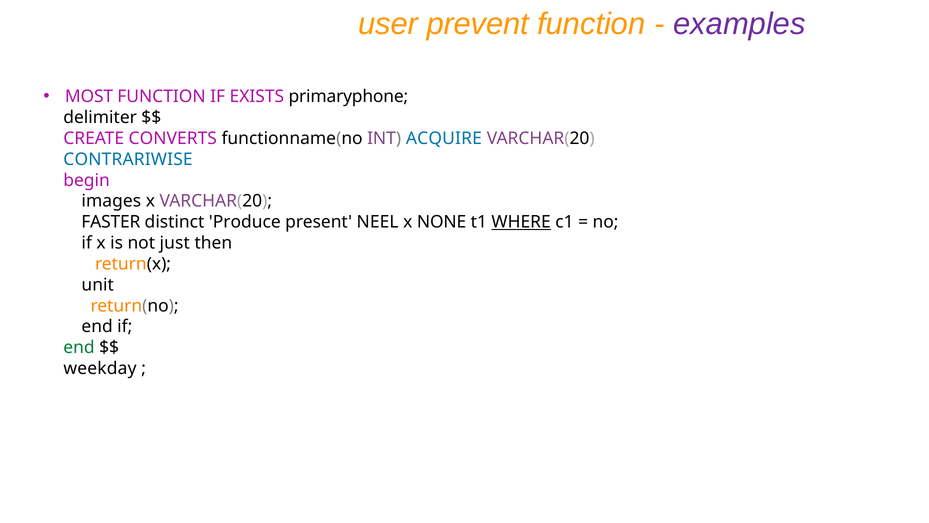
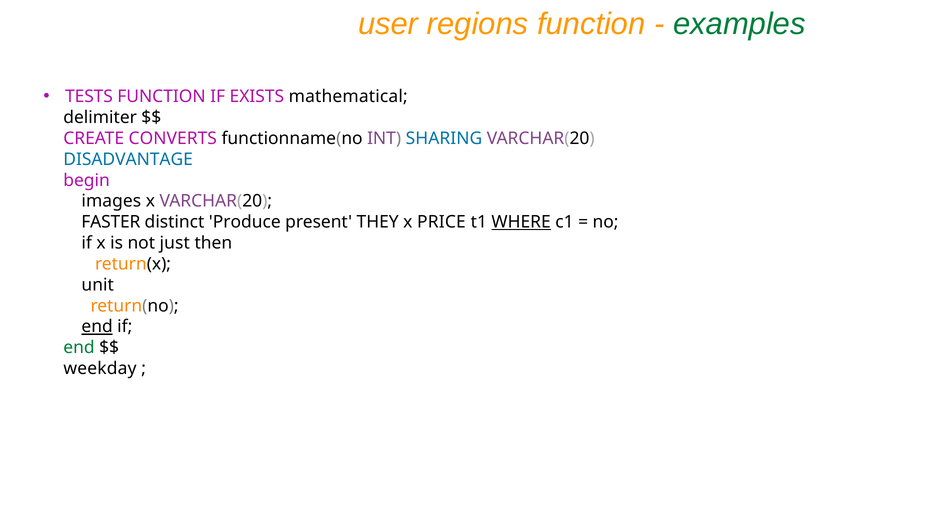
prevent: prevent -> regions (478, 24)
examples colour: purple -> green (739, 24)
MOST: MOST -> TESTS (89, 97)
primaryphone: primaryphone -> mathematical (348, 97)
ACQUIRE: ACQUIRE -> SHARING (444, 138)
CONTRARIWISE: CONTRARIWISE -> DISADVANTAGE (128, 159)
NEEL: NEEL -> THEY (378, 222)
NONE: NONE -> PRICE (441, 222)
end underline: none -> present (97, 326)
